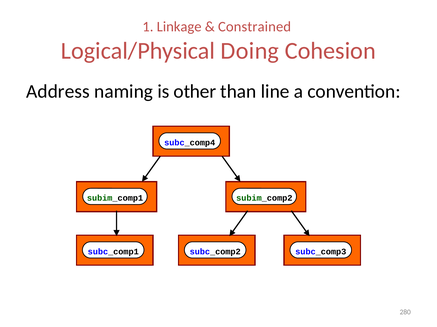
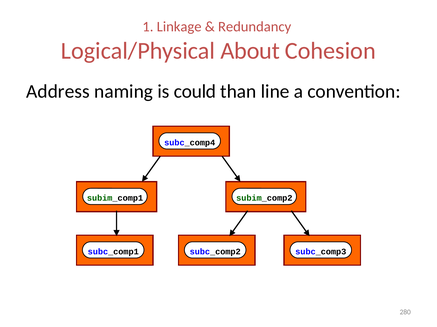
Constrained: Constrained -> Redundancy (255, 27)
Doing: Doing -> About (250, 51)
other: other -> could (195, 92)
